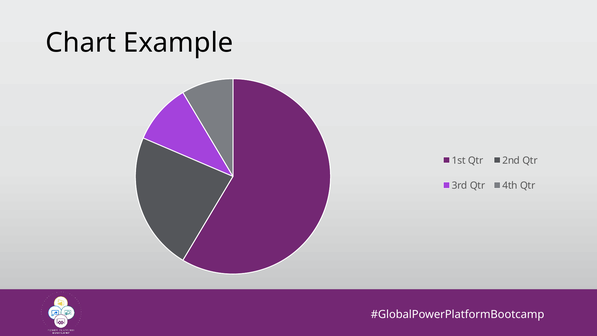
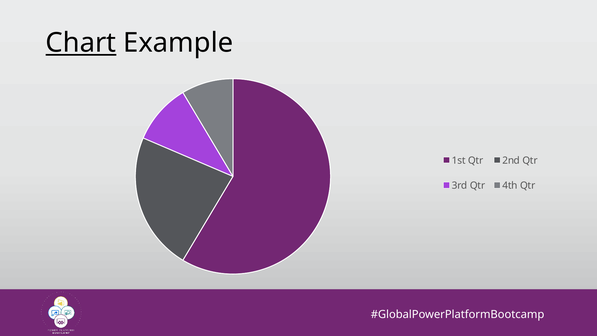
Chart underline: none -> present (81, 43)
